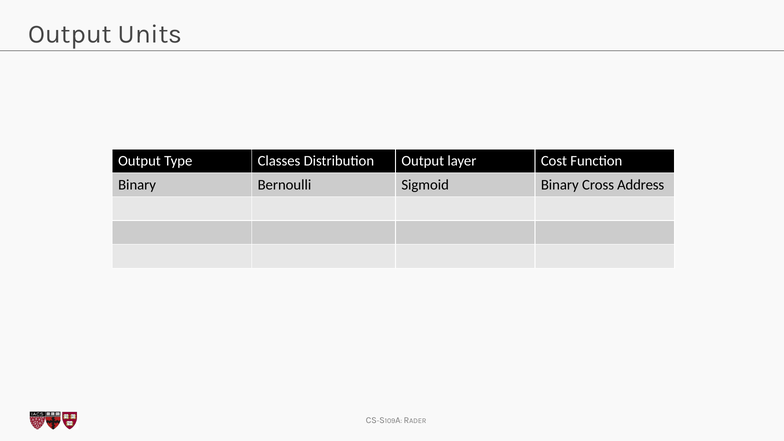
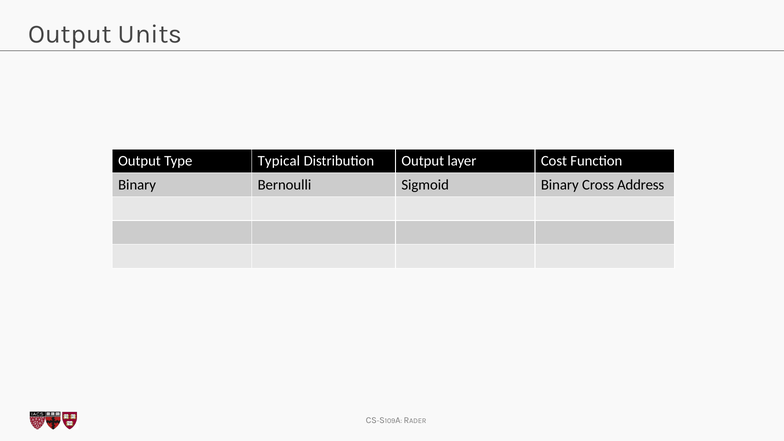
Classes: Classes -> Typical (279, 161)
